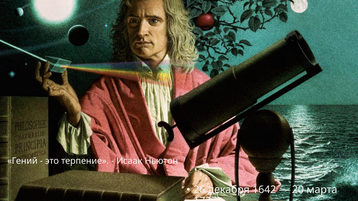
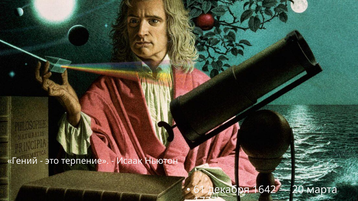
26: 26 -> 61 (199, 190)
